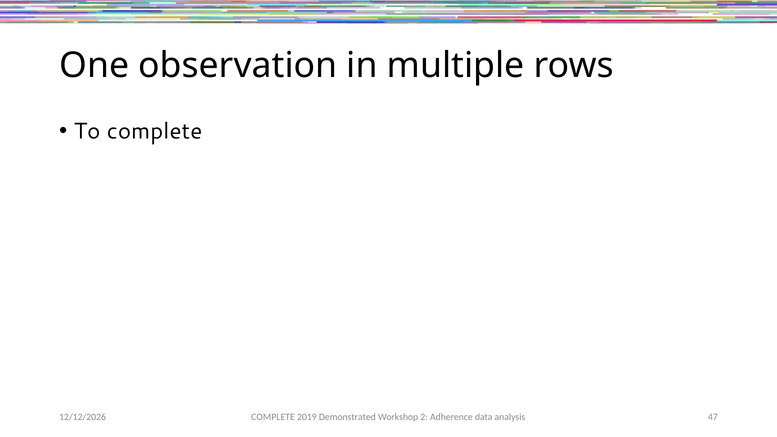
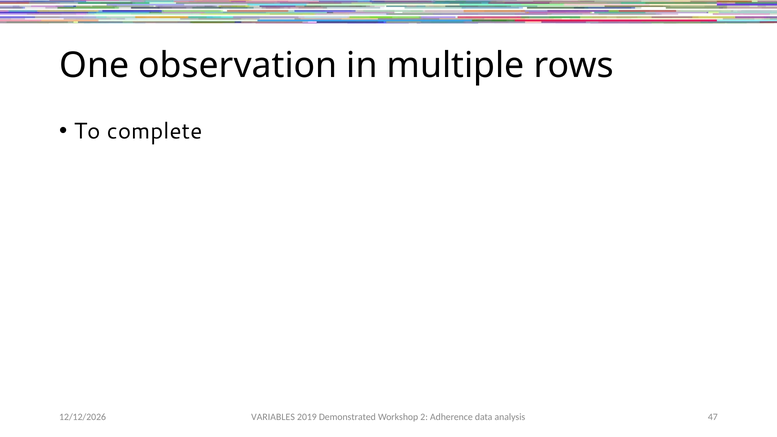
COMPLETE: COMPLETE -> VARIABLES (273, 417)
